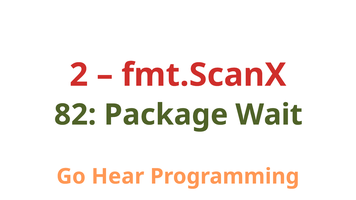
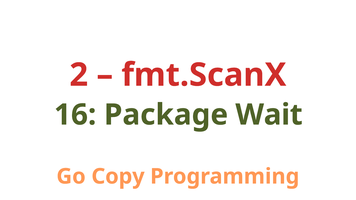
82: 82 -> 16 (75, 115)
Hear: Hear -> Copy (118, 177)
